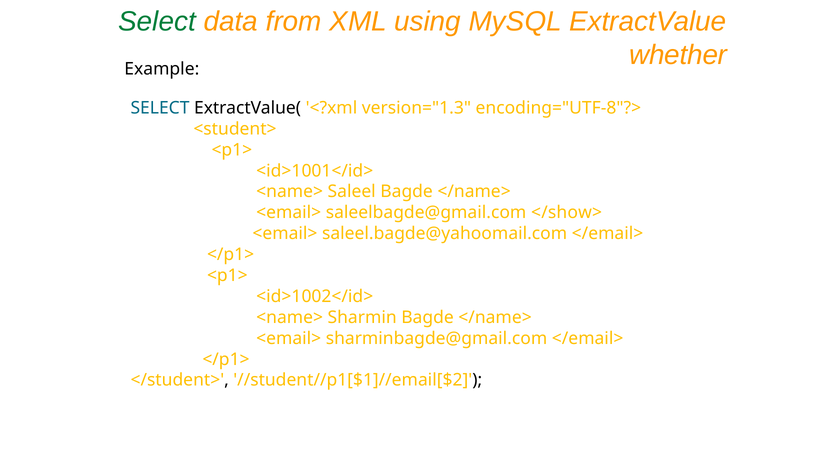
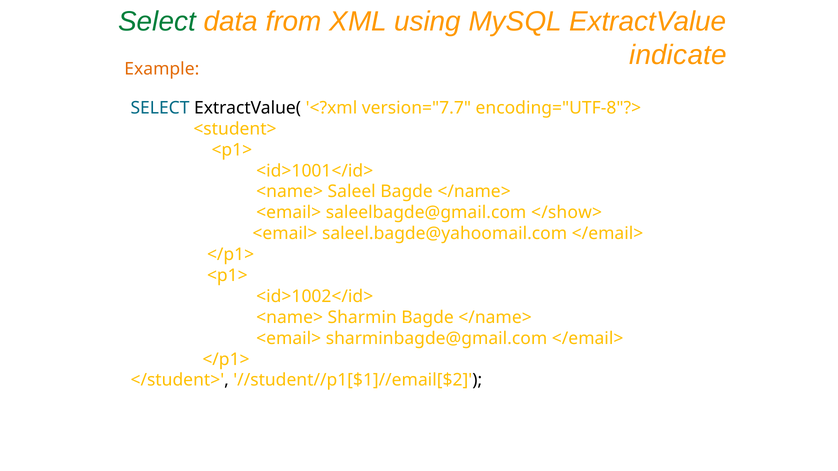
whether: whether -> indicate (678, 55)
Example colour: black -> orange (162, 69)
version="1.3: version="1.3 -> version="7.7 (416, 108)
